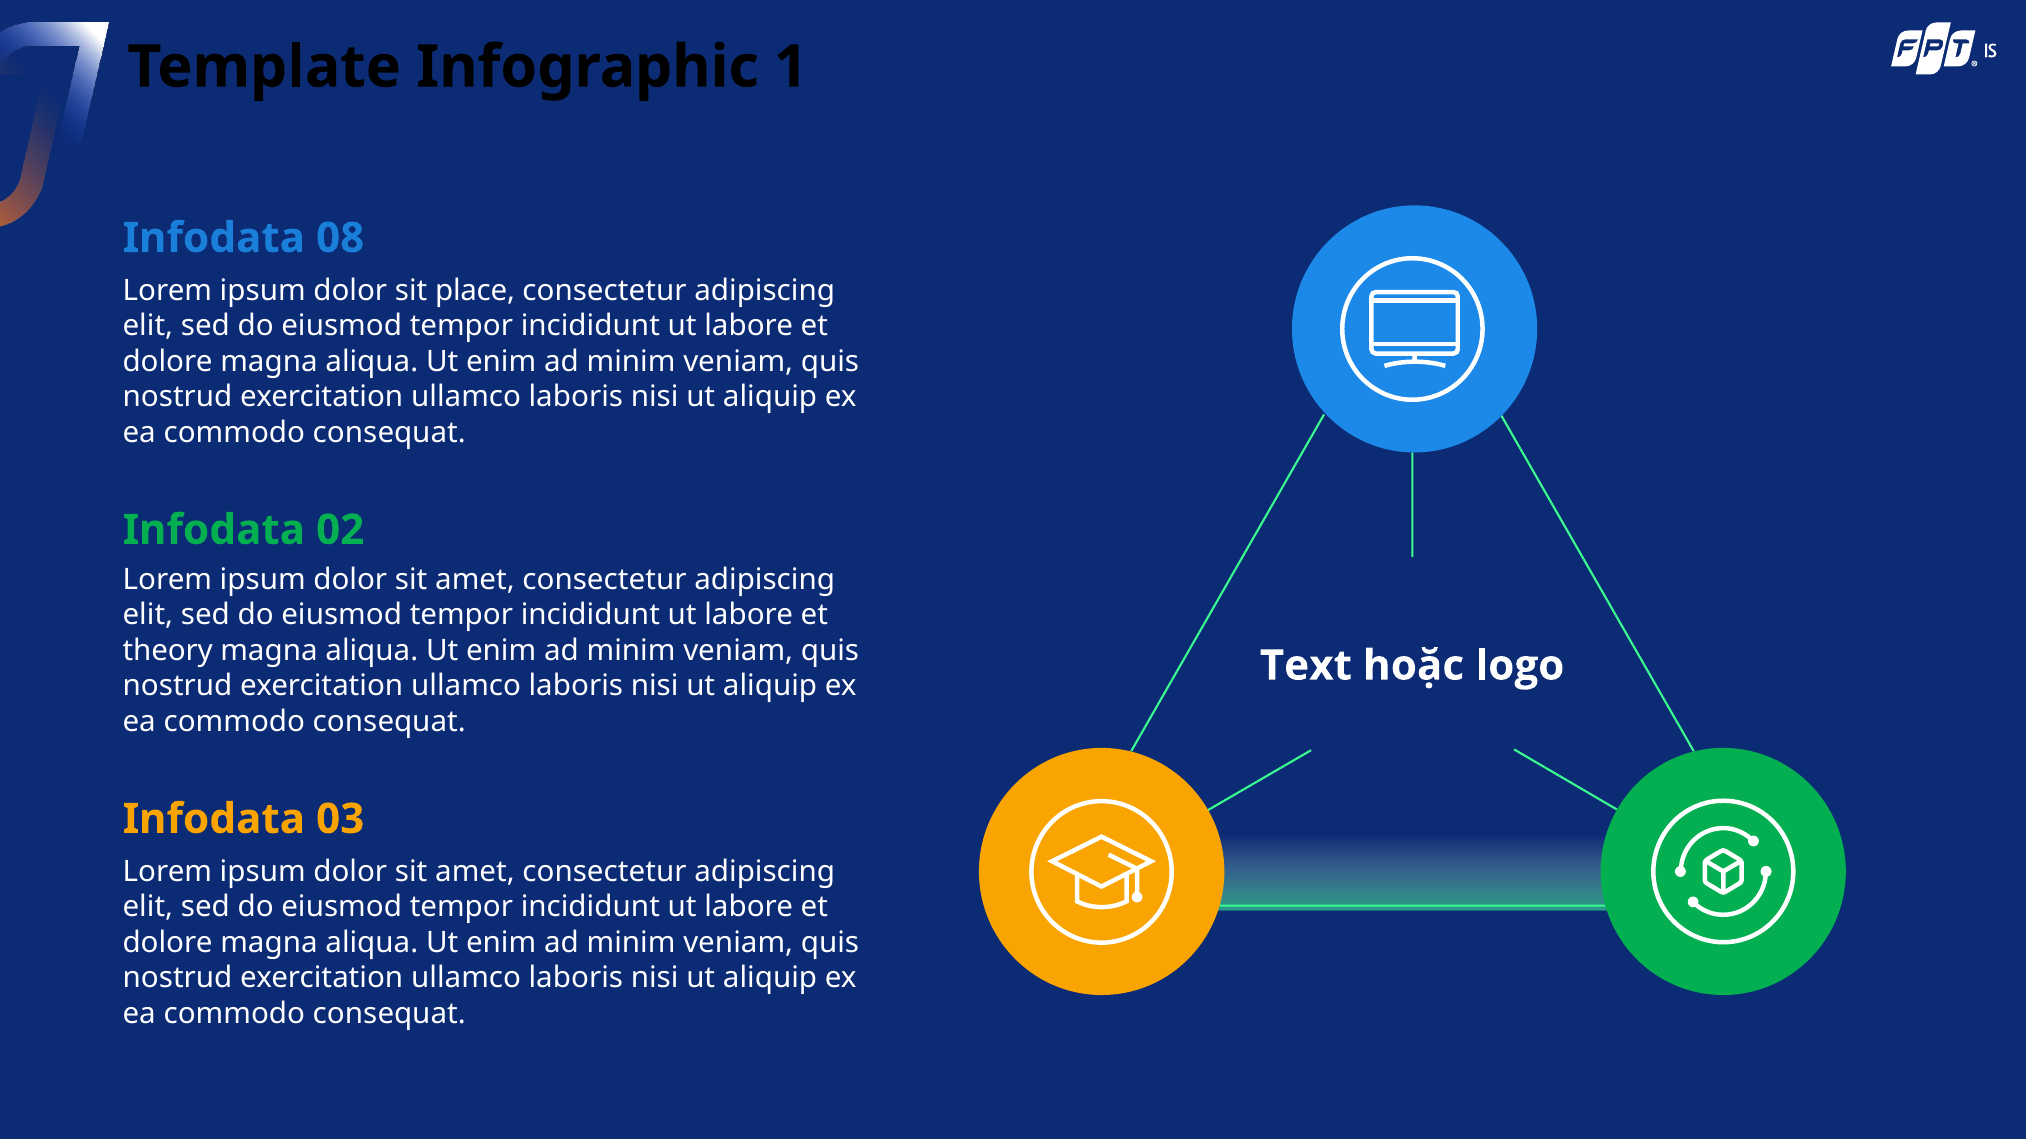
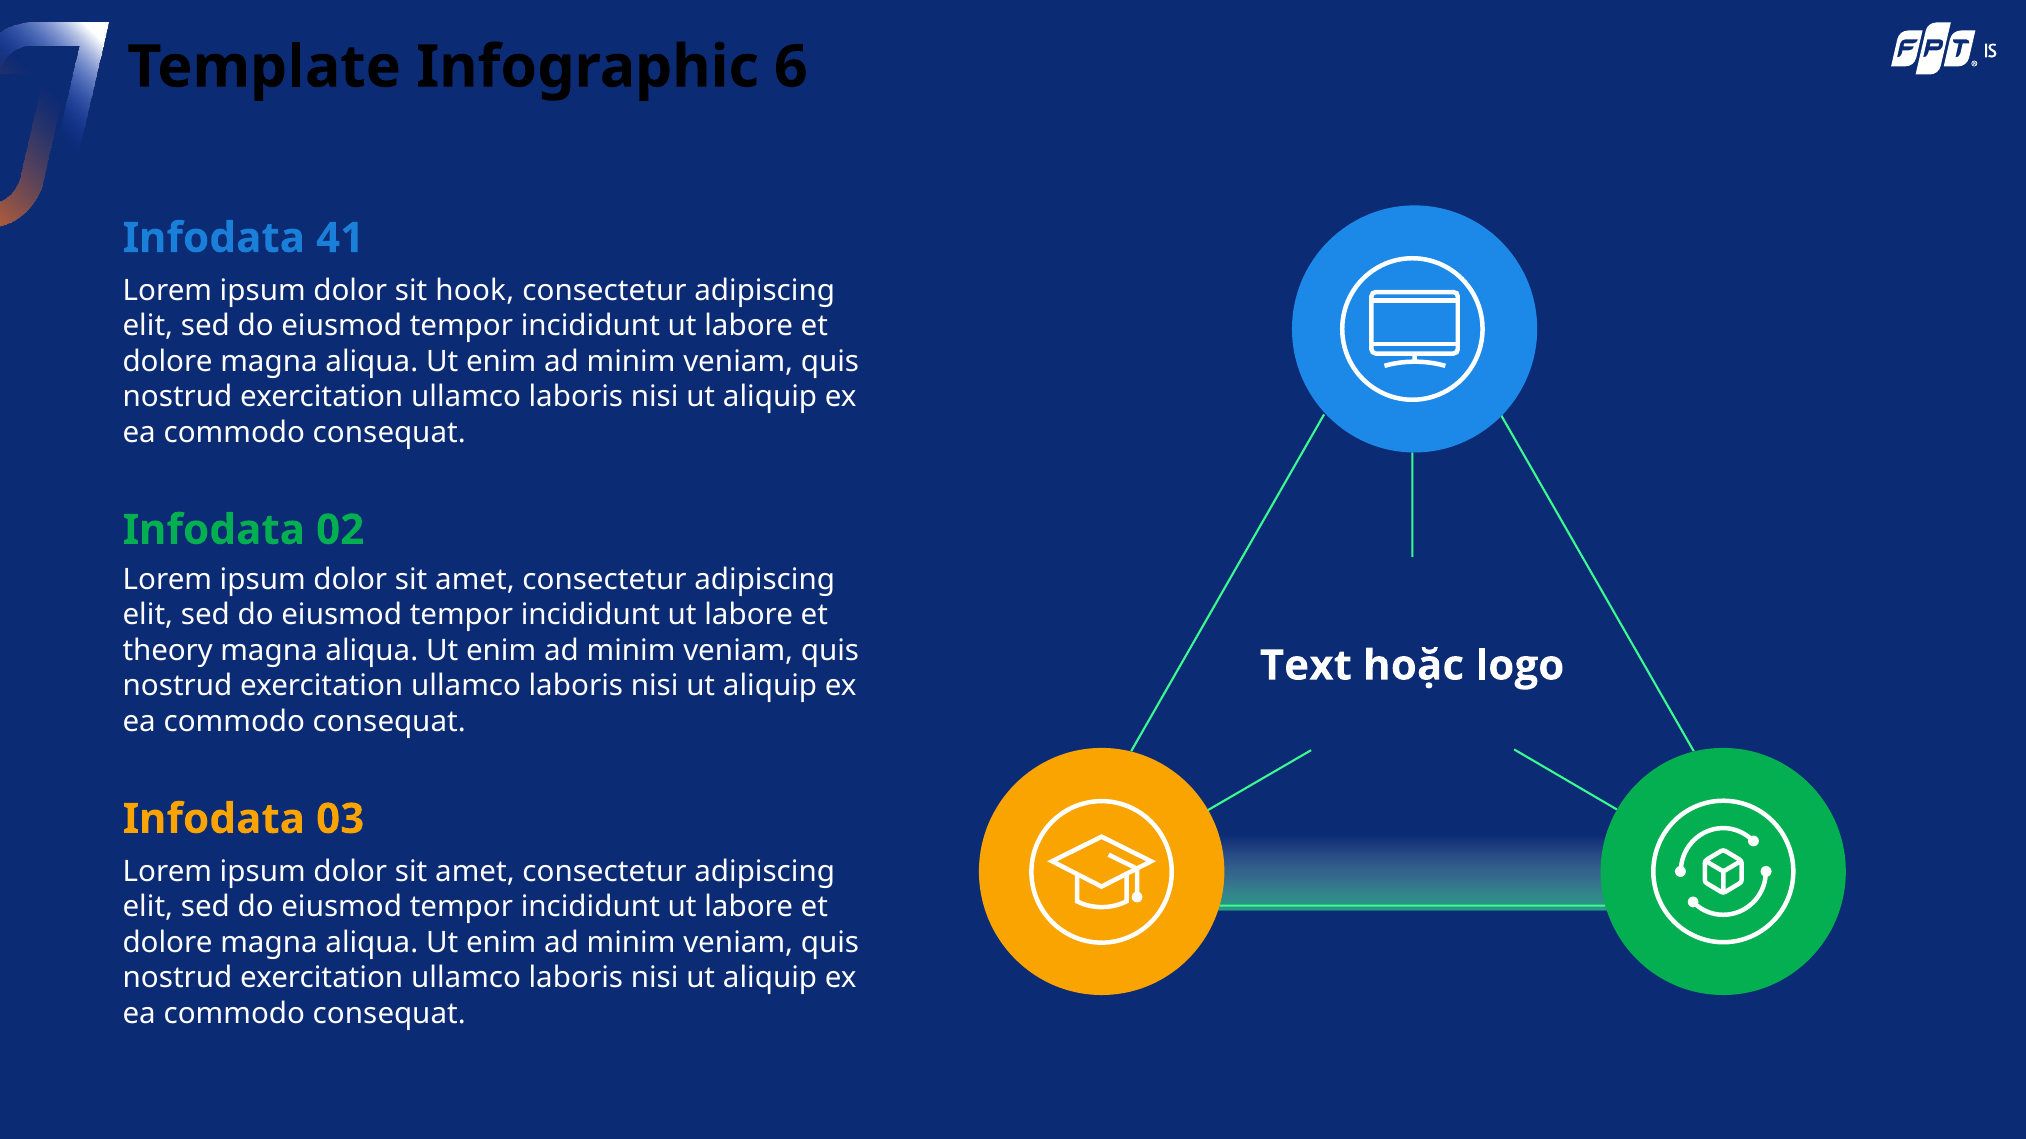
1: 1 -> 6 (791, 67)
08: 08 -> 41 (340, 238)
place: place -> hook (475, 291)
